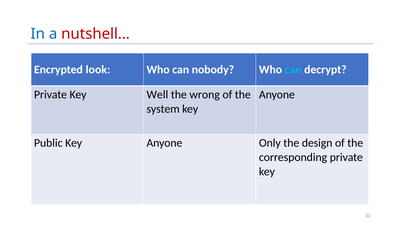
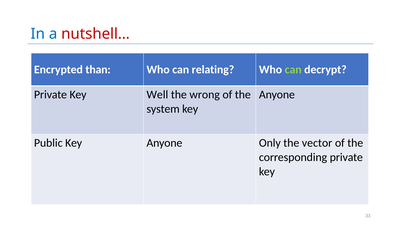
look: look -> than (98, 69)
nobody: nobody -> relating (213, 69)
can colour: light blue -> light green (293, 69)
design: design -> vector (317, 143)
